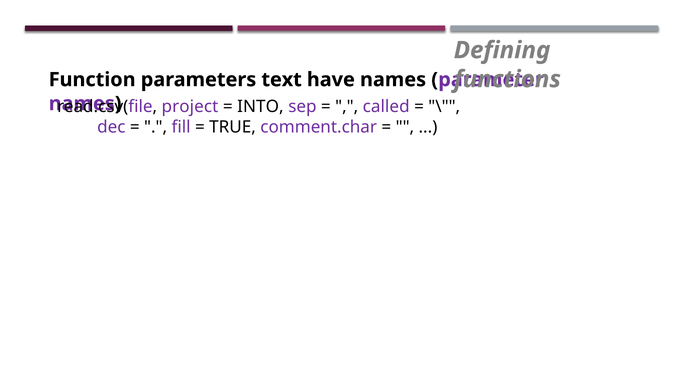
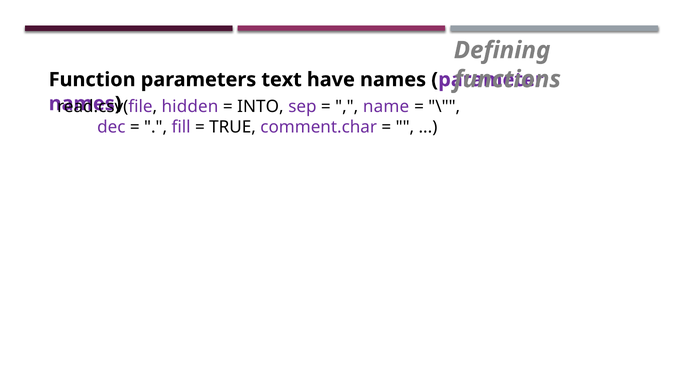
project: project -> hidden (190, 107)
called: called -> name (386, 107)
